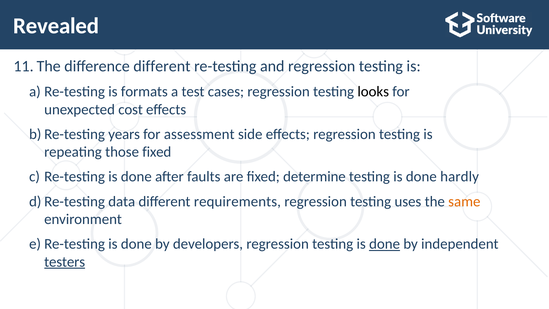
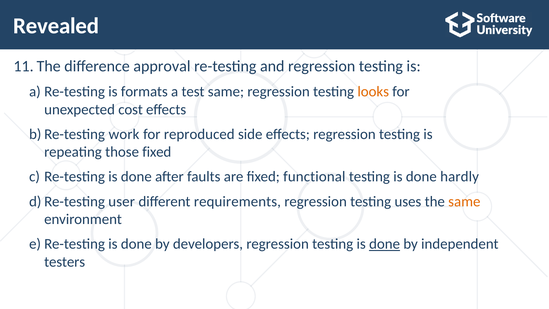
difference different: different -> approval (162, 66)
test cases: cases -> same (226, 92)
looks colour: black -> orange (373, 92)
years: years -> work (124, 134)
assessment: assessment -> reproduced (199, 134)
determine: determine -> functional (314, 177)
data: data -> user (122, 201)
testers underline: present -> none (65, 262)
